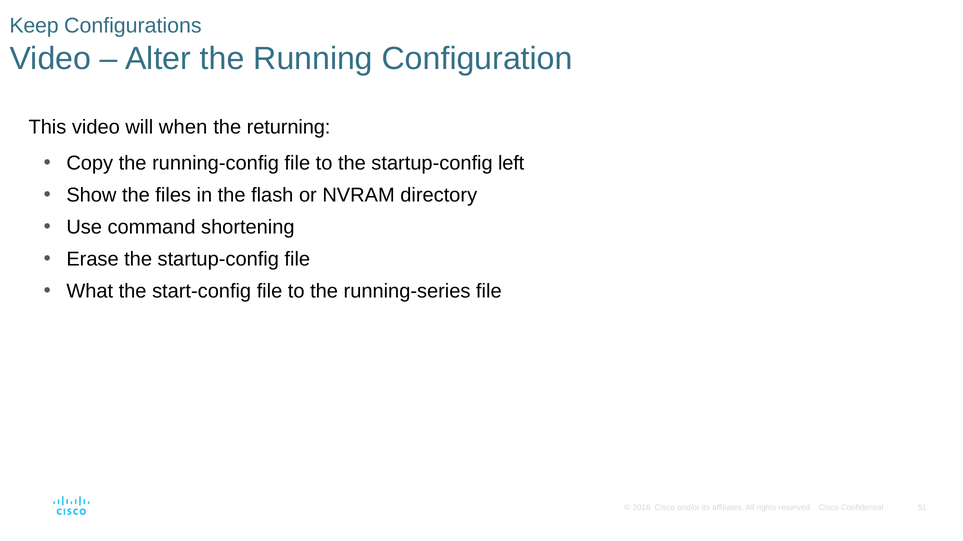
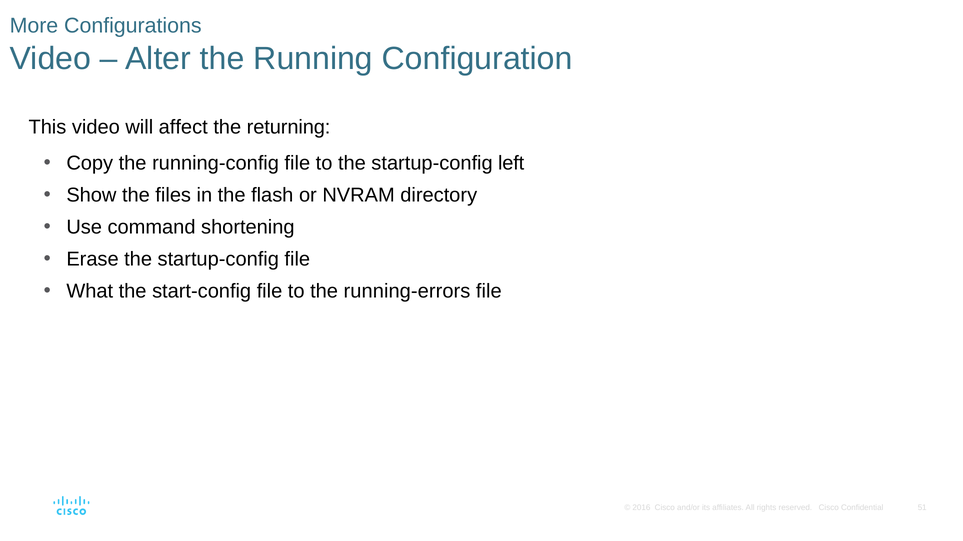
Keep: Keep -> More (34, 26)
when: when -> affect (183, 127)
running-series: running-series -> running-errors (407, 292)
